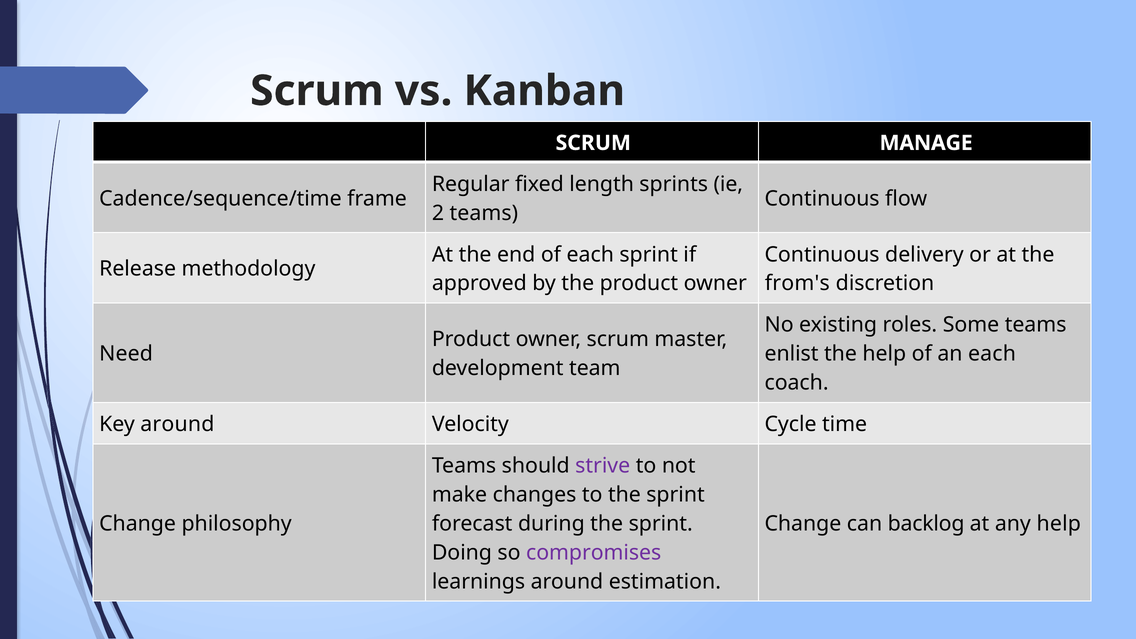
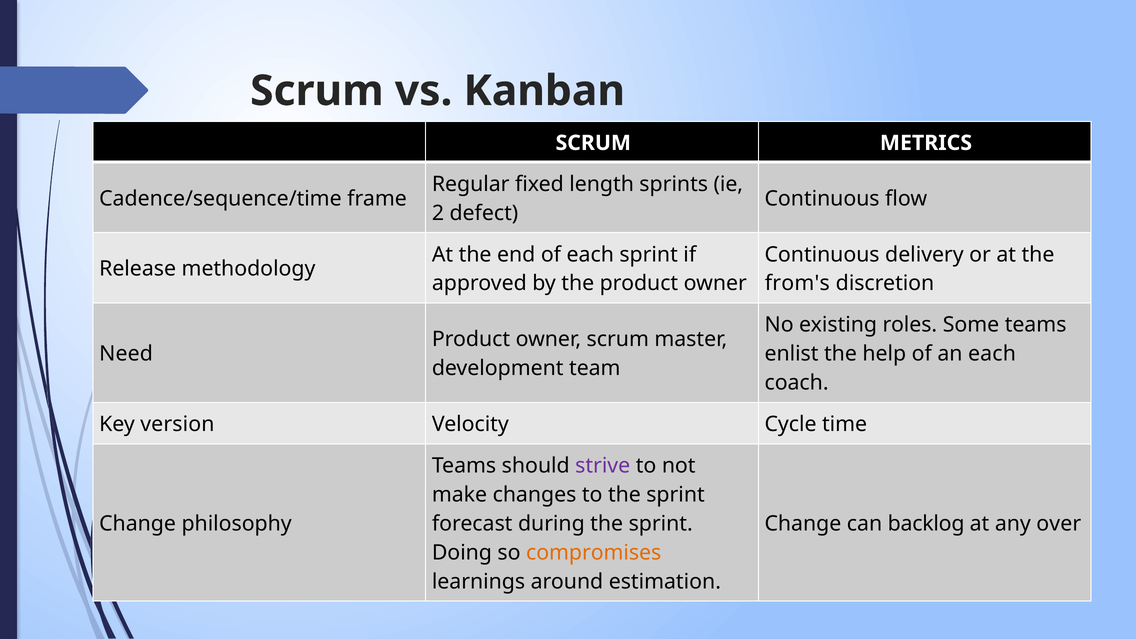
MANAGE: MANAGE -> METRICS (926, 143)
2 teams: teams -> defect (484, 213)
Key around: around -> version (177, 424)
any help: help -> over (1059, 524)
compromises colour: purple -> orange (594, 553)
